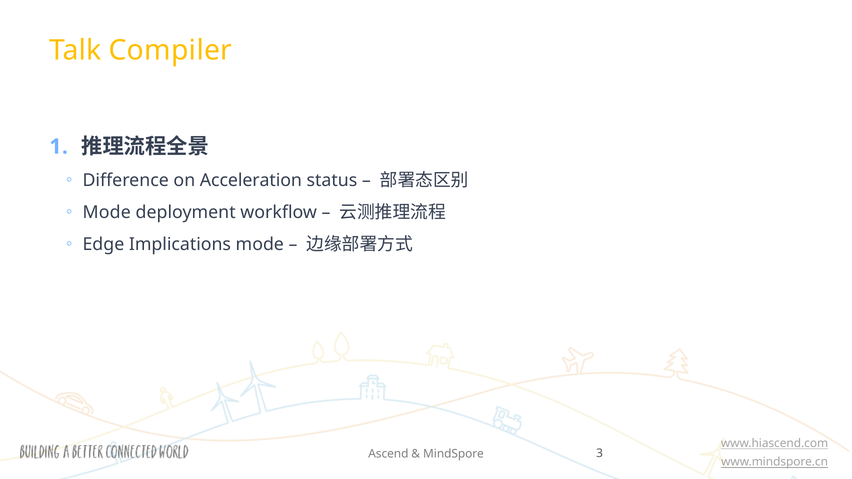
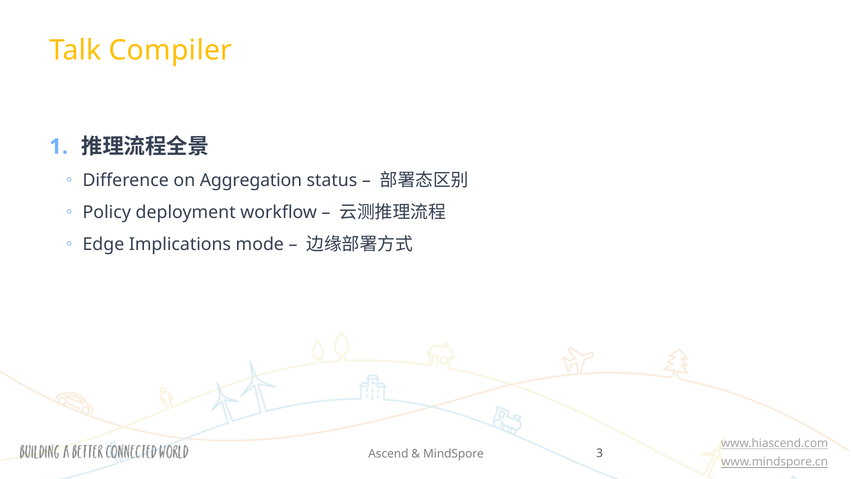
Acceleration: Acceleration -> Aggregation (251, 180)
Mode: Mode -> Policy (107, 212)
